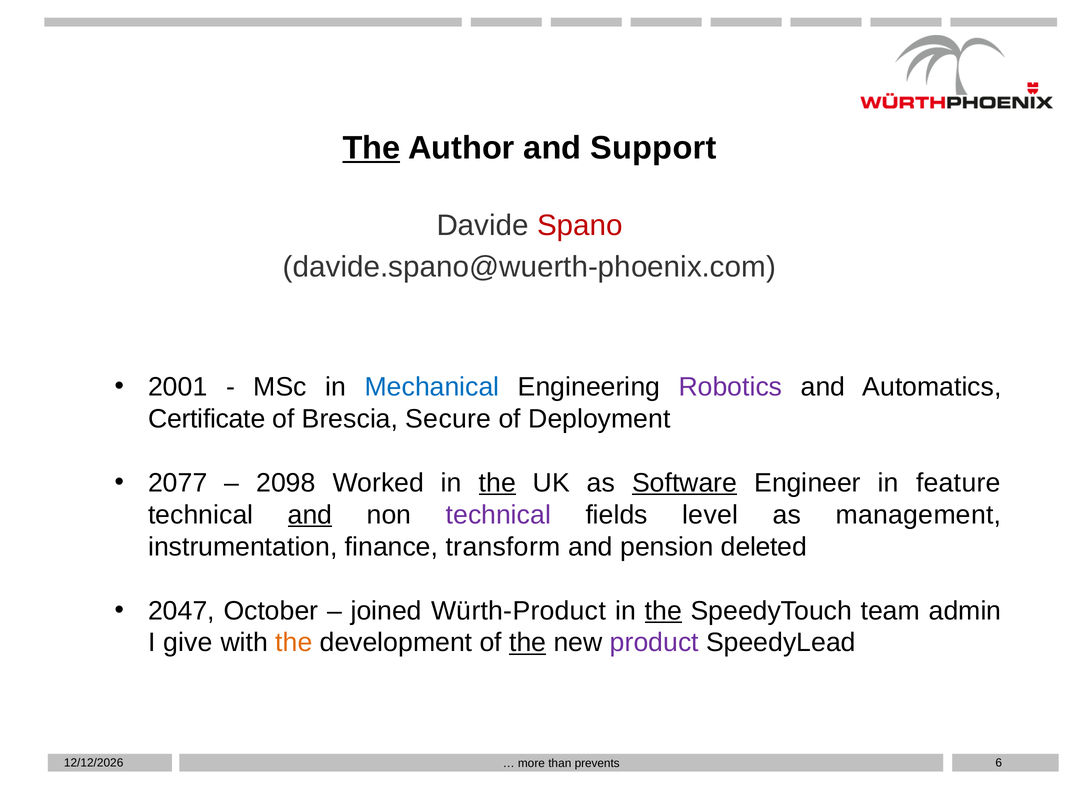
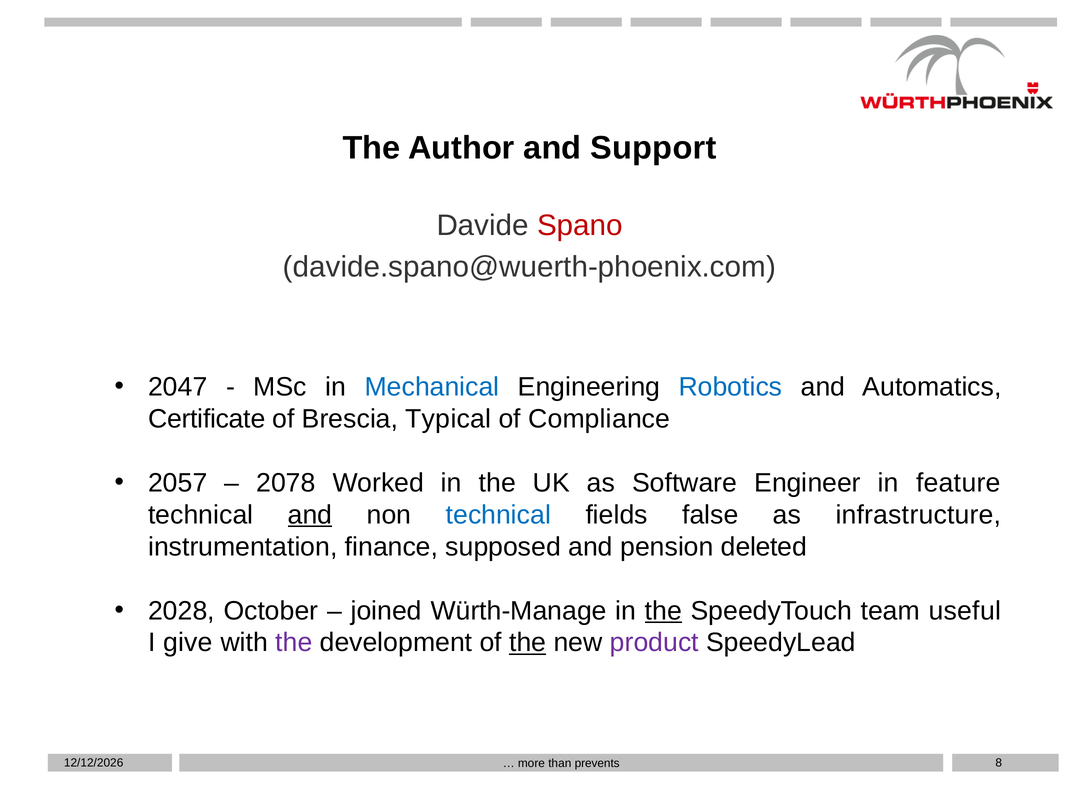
The underline: present -> none (371, 148)
2001: 2001 -> 2047 (178, 387)
Robotics colour: purple -> blue (730, 387)
Secure: Secure -> Typical (448, 419)
Deployment: Deployment -> Compliance (599, 419)
2077: 2077 -> 2057 (178, 483)
2098: 2098 -> 2078 (286, 483)
the underline: present -> none (497, 483)
Software underline: present -> none (685, 483)
technical colour: purple -> blue (498, 515)
level: level -> false (710, 515)
management: management -> infrastructure (918, 515)
transform: transform -> supposed (503, 547)
2047: 2047 -> 2028 (181, 611)
Würth-Product: Würth-Product -> Würth-Manage (519, 611)
admin: admin -> useful (965, 611)
the colour: orange -> purple (294, 643)
6: 6 -> 8 (999, 763)
